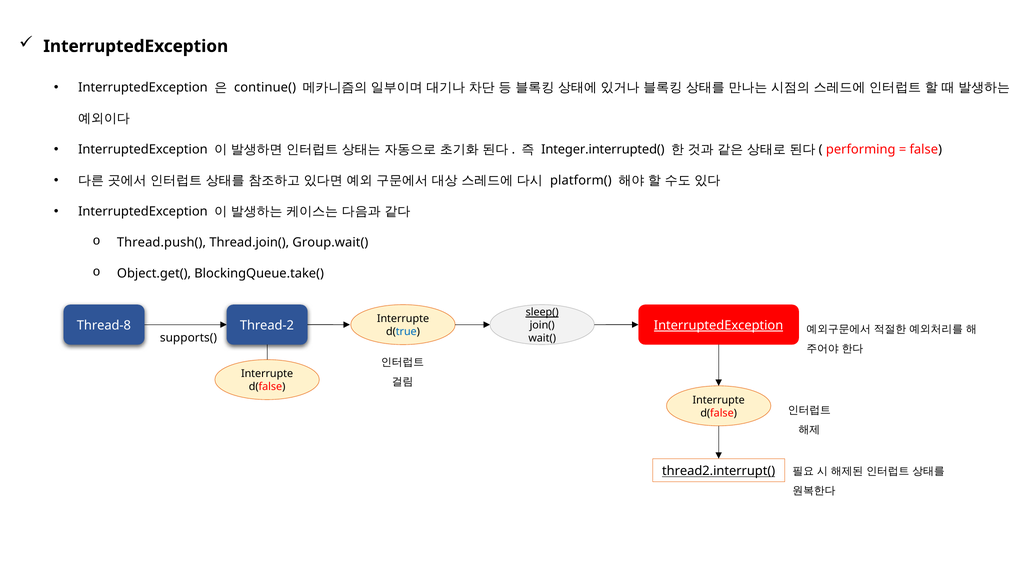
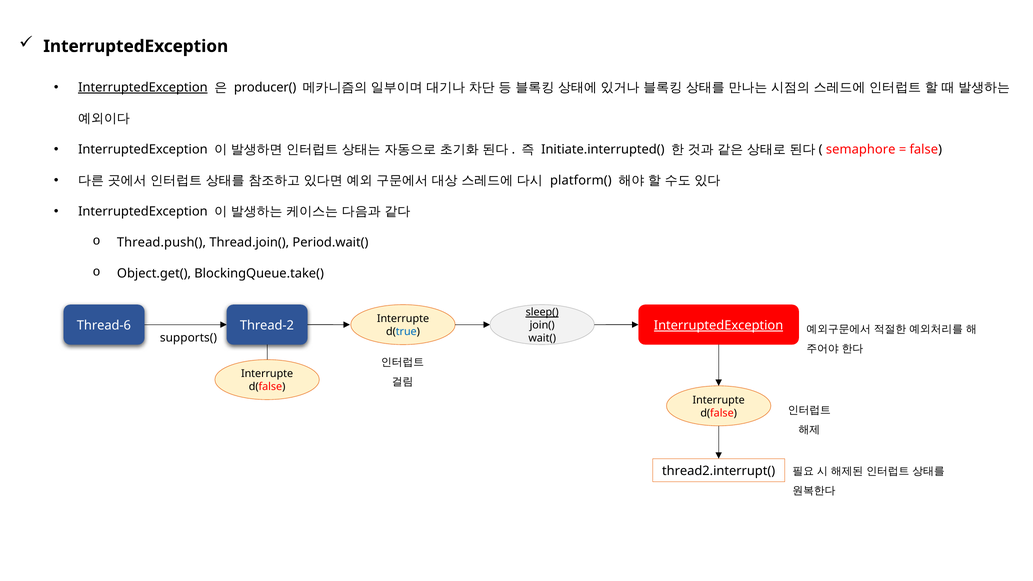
InterruptedException underline: none -> present (143, 88)
continue(: continue( -> producer( (265, 88)
Integer.interrupted(: Integer.interrupted( -> Initiate.interrupted( (603, 150)
performing: performing -> semaphore (861, 150)
Group.wait(: Group.wait( -> Period.wait( (330, 243)
Thread-8: Thread-8 -> Thread-6 (104, 326)
thread2.interrupt( underline: present -> none (719, 471)
